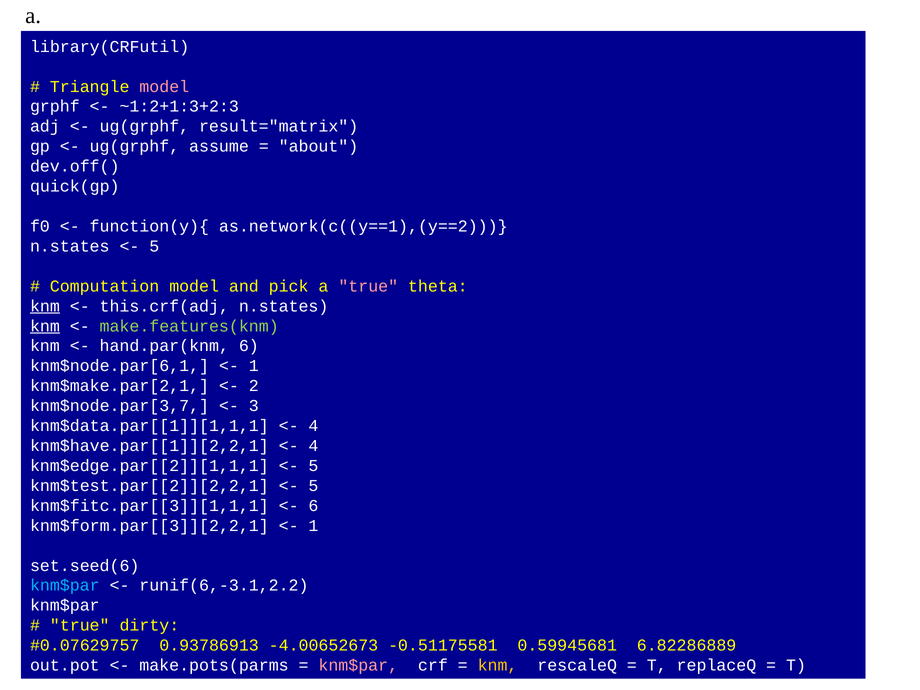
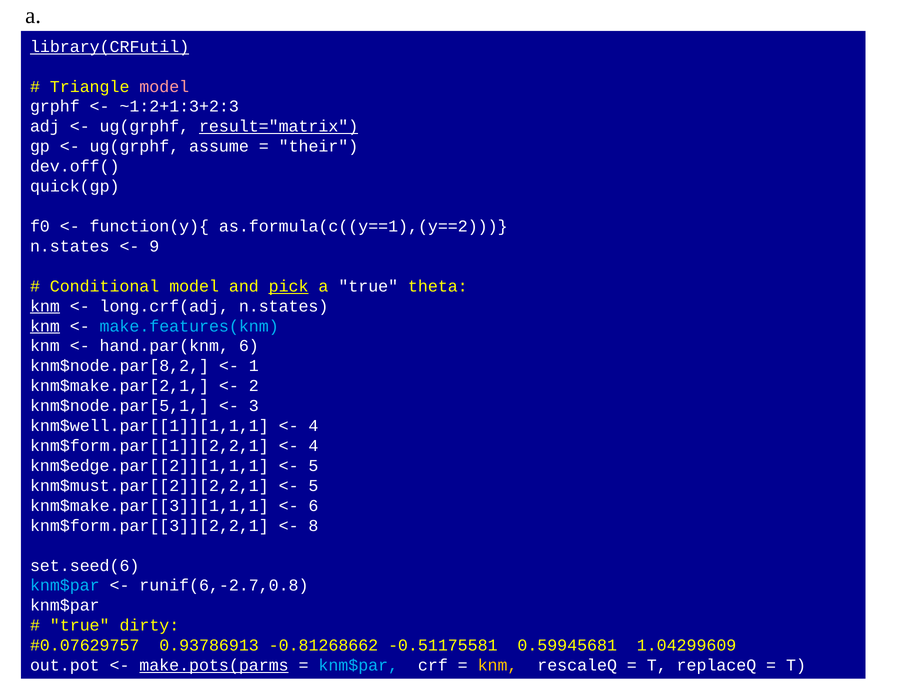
library(CRFutil underline: none -> present (110, 47)
result="matrix underline: none -> present (279, 126)
about: about -> their (318, 146)
as.network(c((y==1),(y==2: as.network(c((y==1),(y==2 -> as.formula(c((y==1),(y==2 (363, 226)
5: 5 -> 9 (154, 246)
Computation: Computation -> Conditional (105, 286)
pick underline: none -> present (289, 286)
true colour: pink -> white (368, 286)
this.crf(adj: this.crf(adj -> long.crf(adj (164, 306)
make.features(knm colour: light green -> light blue (189, 326)
knm$node.par[6,1: knm$node.par[6,1 -> knm$node.par[8,2 (120, 366)
knm$node.par[3,7: knm$node.par[3,7 -> knm$node.par[5,1 (120, 406)
knm$data.par[[1]][1,1,1: knm$data.par[[1]][1,1,1 -> knm$well.par[[1]][1,1,1 (149, 426)
knm$have.par[[1]][2,2,1: knm$have.par[[1]][2,2,1 -> knm$form.par[[1]][2,2,1 (149, 446)
knm$test.par[[2]][2,2,1: knm$test.par[[2]][2,2,1 -> knm$must.par[[2]][2,2,1 (149, 486)
knm$fitc.par[[3]][1,1,1: knm$fitc.par[[3]][1,1,1 -> knm$make.par[[3]][1,1,1 (149, 506)
1: 1 -> 8 (313, 526)
runif(6,-3.1,2.2: runif(6,-3.1,2.2 -> runif(6,-2.7,0.8 (224, 585)
-4.00652673: -4.00652673 -> -0.81268662 (323, 645)
6.82286889: 6.82286889 -> 1.04299609 (687, 645)
make.pots(parms underline: none -> present (214, 665)
knm$par colour: pink -> light blue (358, 665)
